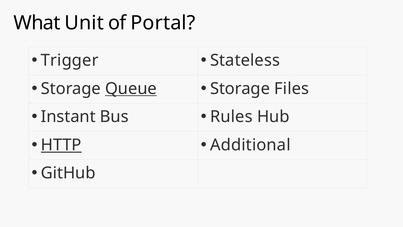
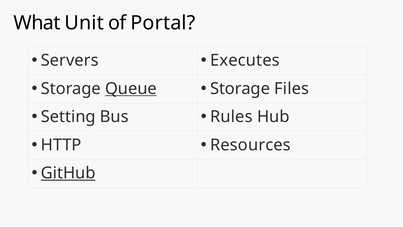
Trigger: Trigger -> Servers (70, 60)
Stateless: Stateless -> Executes (245, 60)
Instant: Instant -> Setting (68, 117)
HTTP underline: present -> none (61, 145)
Additional: Additional -> Resources (250, 145)
GitHub underline: none -> present (68, 173)
